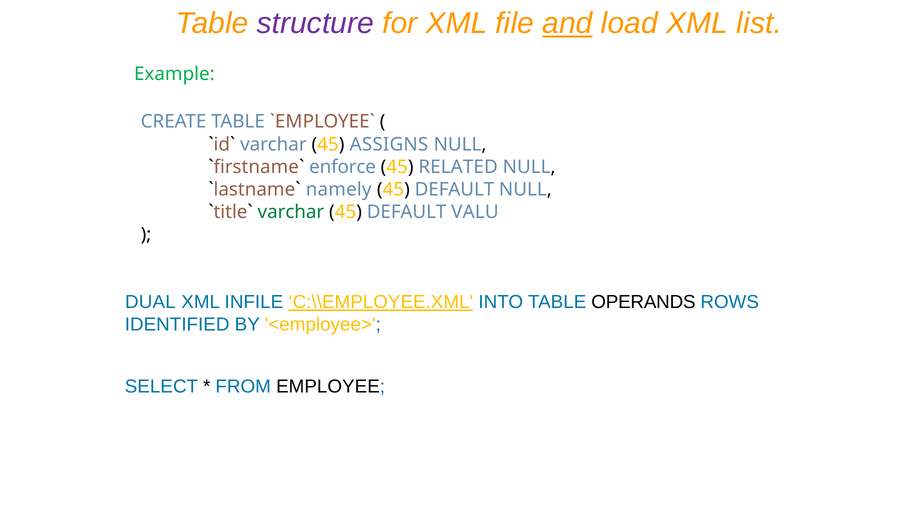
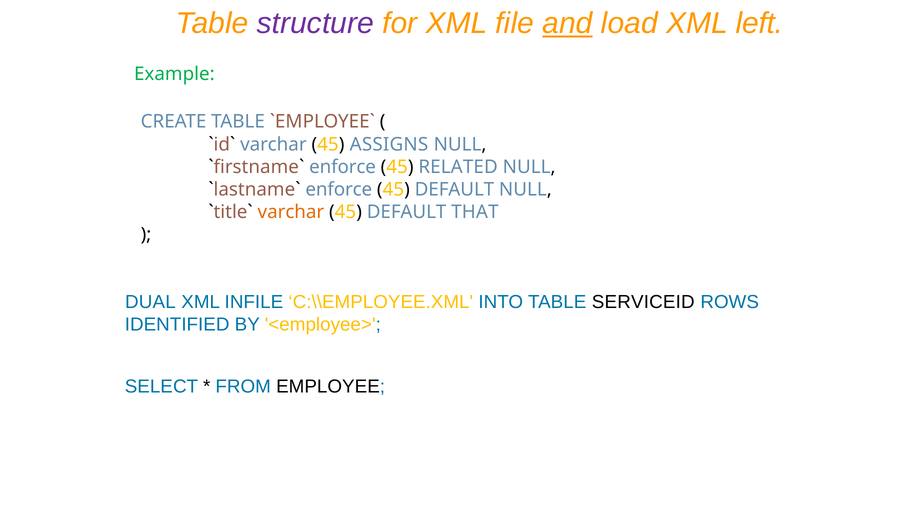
list: list -> left (759, 24)
namely: namely -> enforce (339, 189)
varchar colour: green -> orange (291, 212)
VALU: VALU -> THAT (475, 212)
C:\\EMPLOYEE.XML underline: present -> none (381, 302)
OPERANDS: OPERANDS -> SERVICEID (643, 302)
